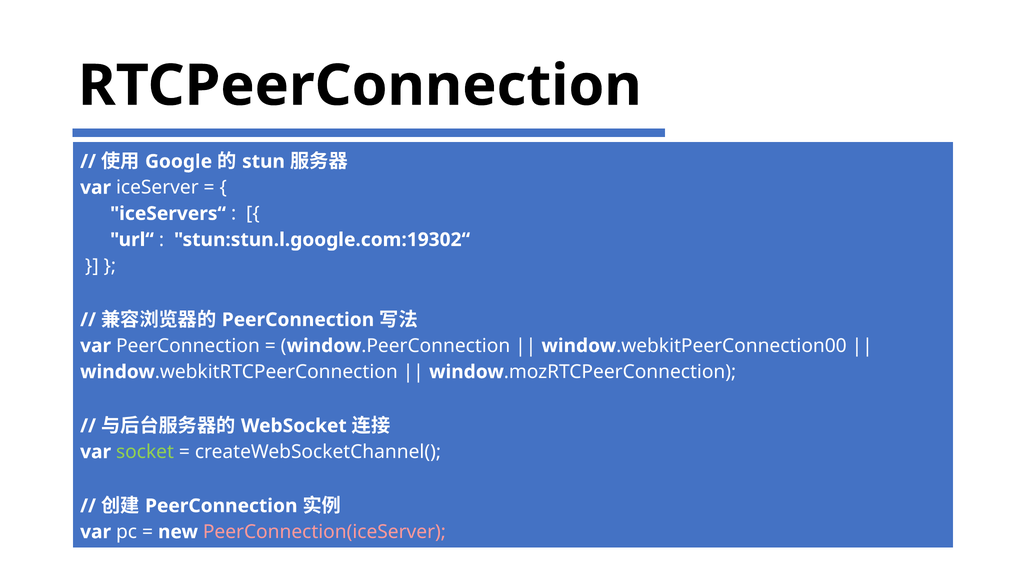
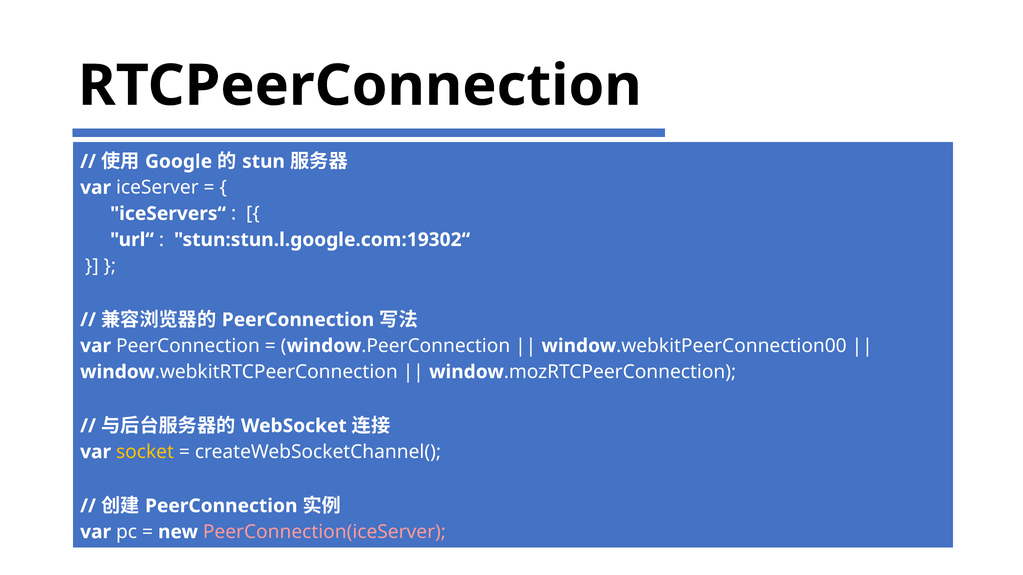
socket colour: light green -> yellow (145, 452)
